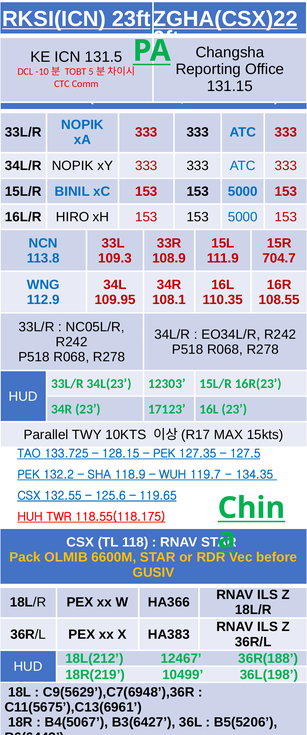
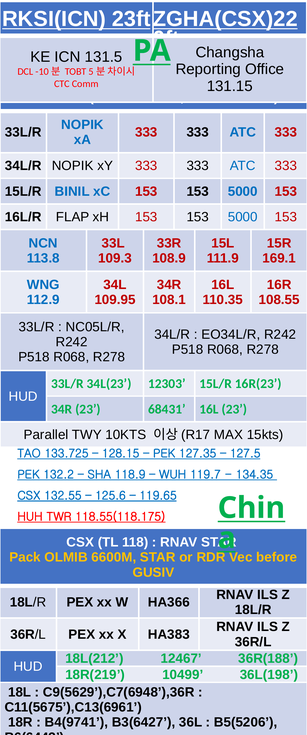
HIRO: HIRO -> FLAP (73, 217)
704.7: 704.7 -> 169.1 (279, 258)
17123: 17123 -> 68431 (167, 409)
B4(5067: B4(5067 -> B4(9741 (76, 722)
